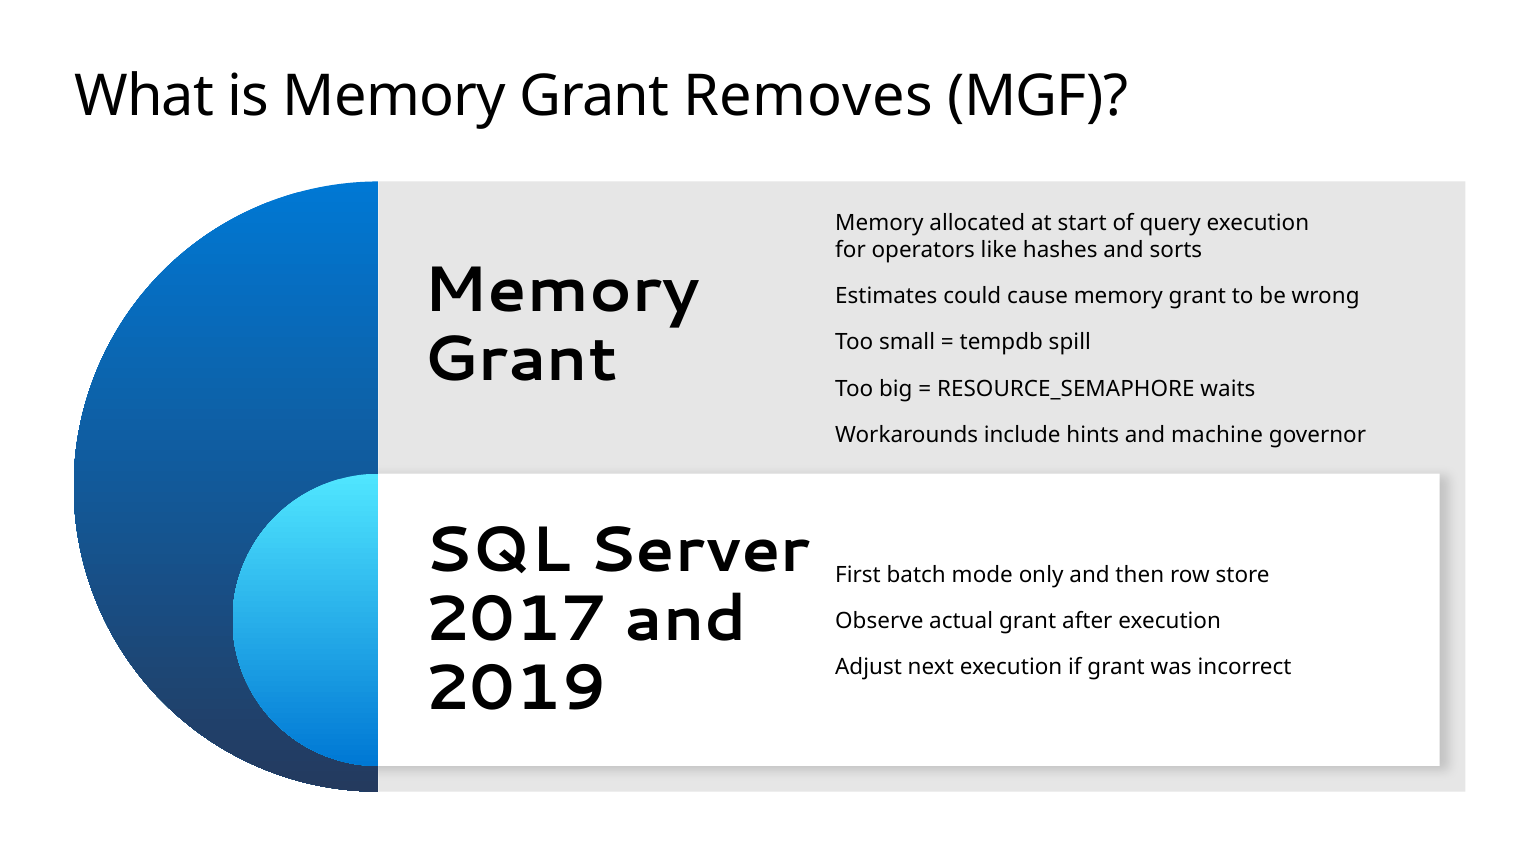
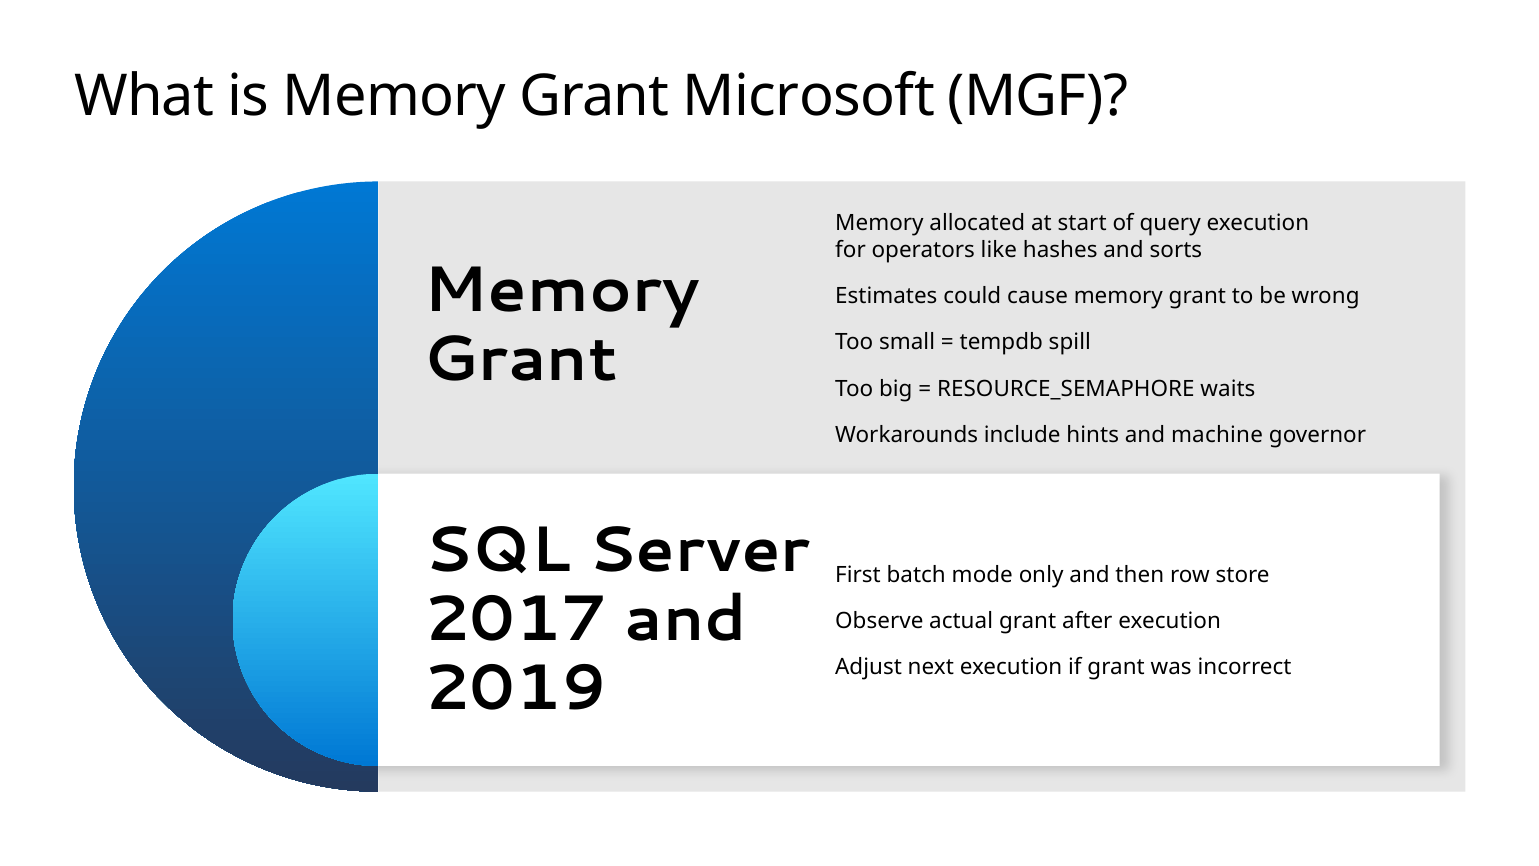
Removes: Removes -> Microsoft (809, 96)
